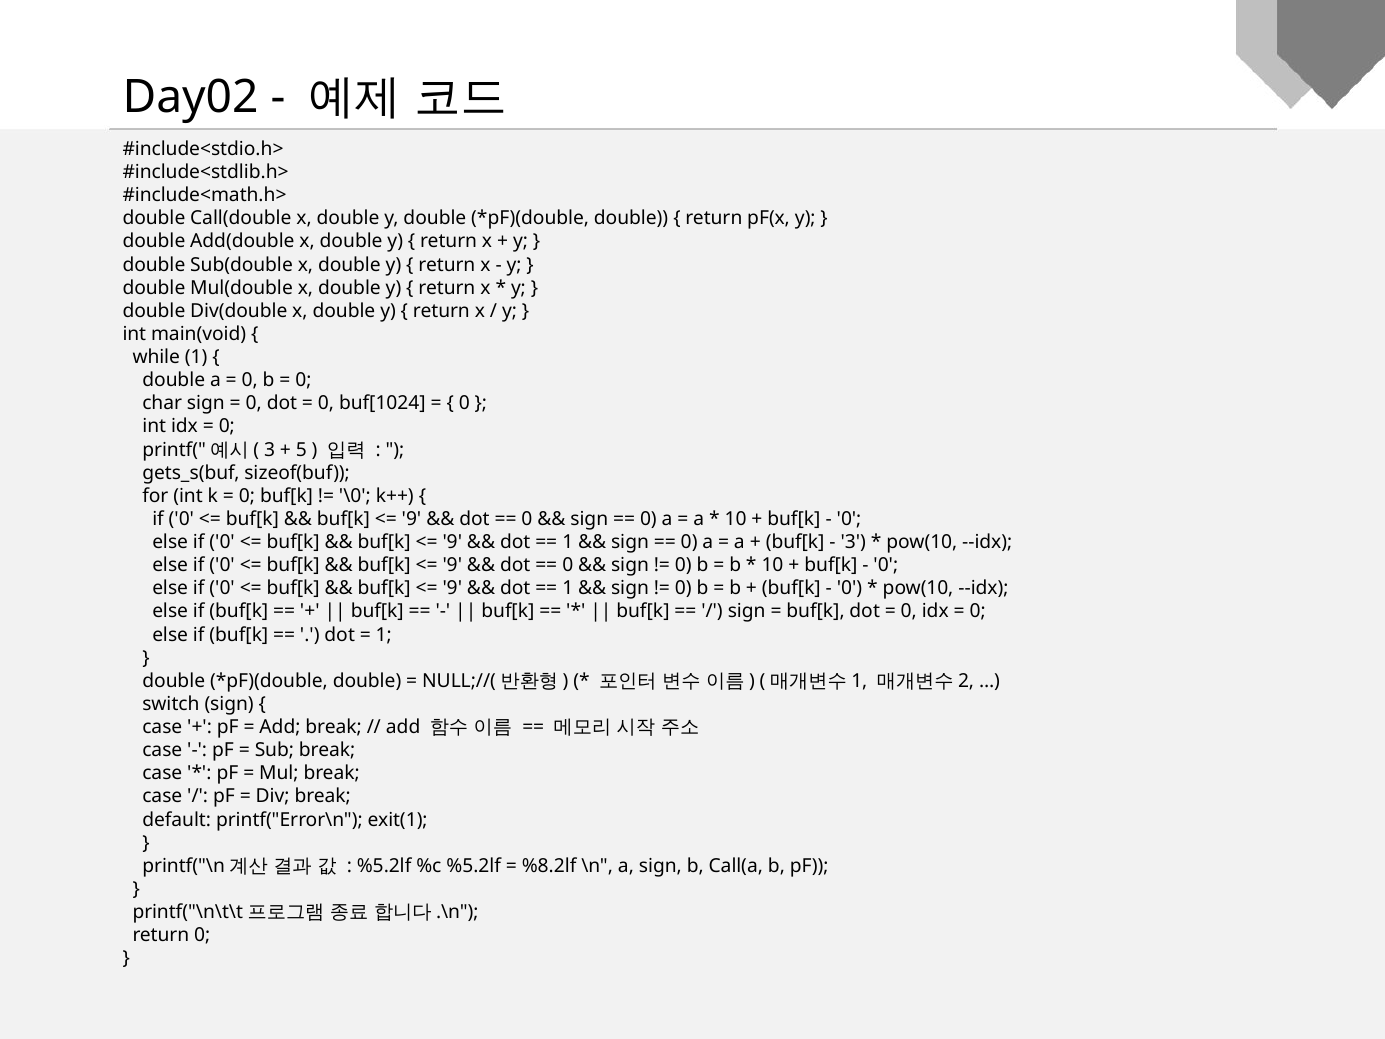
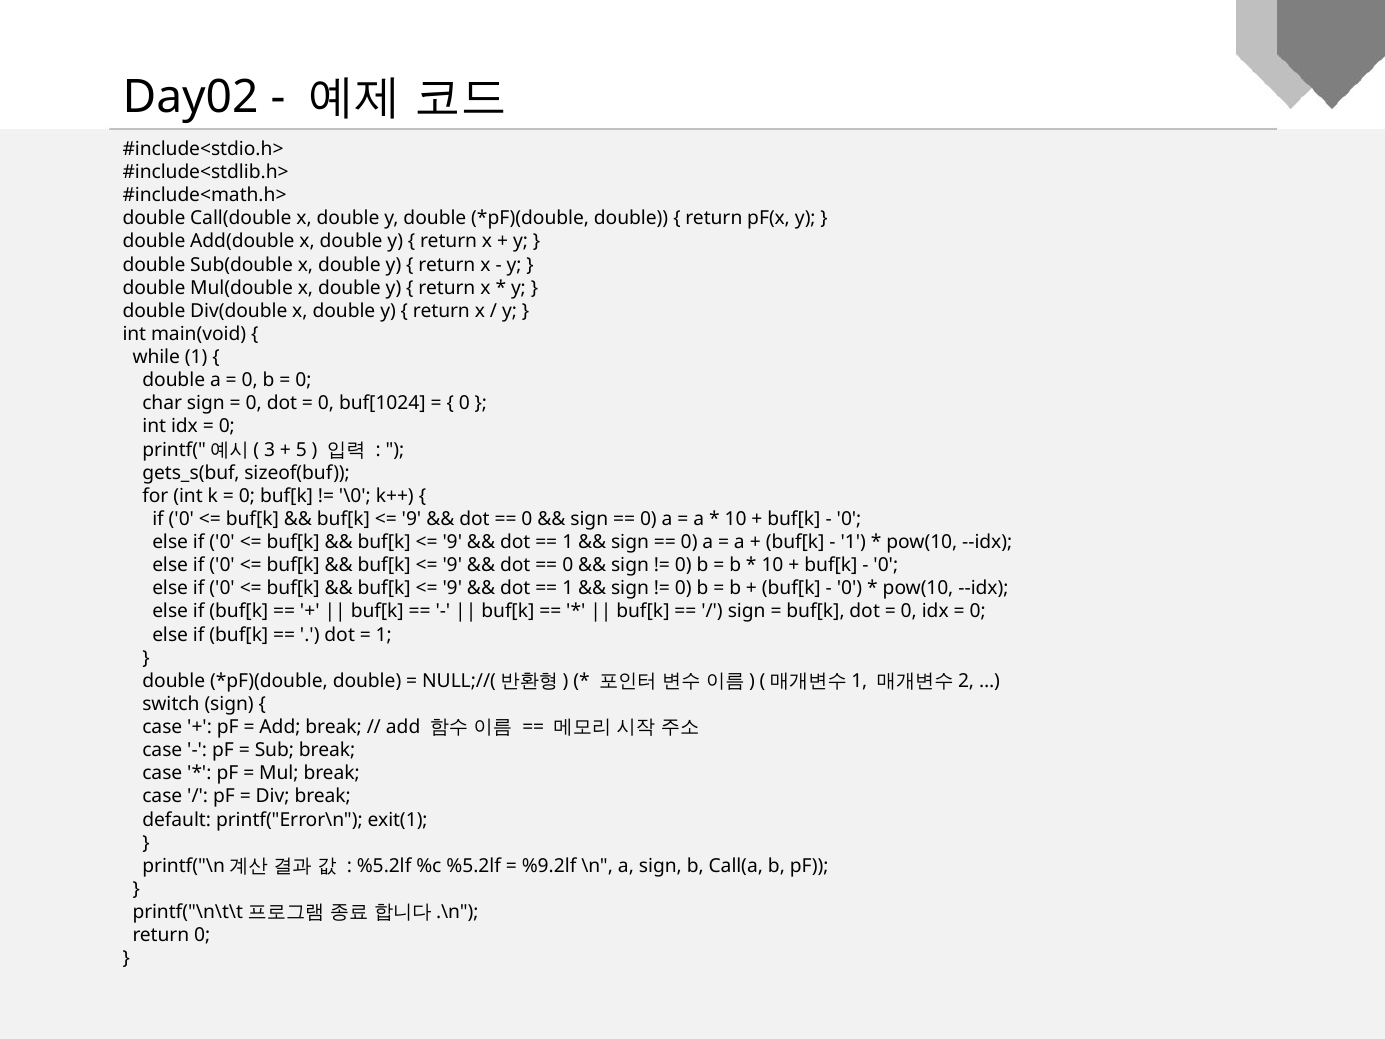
3: 3 -> 1 (853, 542)
%8.2lf: %8.2lf -> %9.2lf (549, 866)
